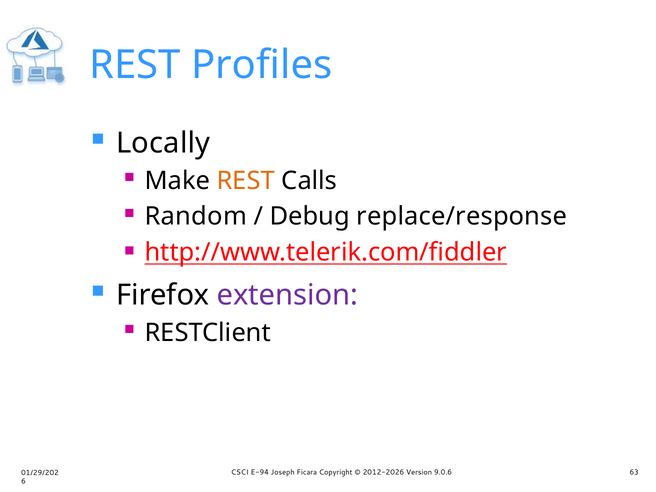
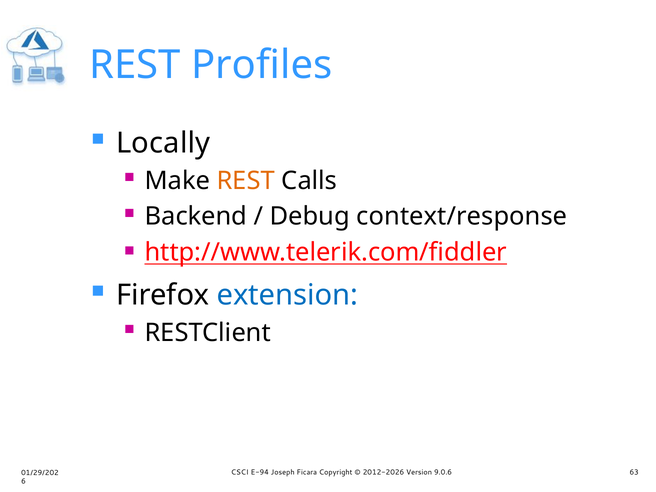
Random: Random -> Backend (196, 217)
replace/response: replace/response -> context/response (462, 217)
extension colour: purple -> blue (287, 295)
